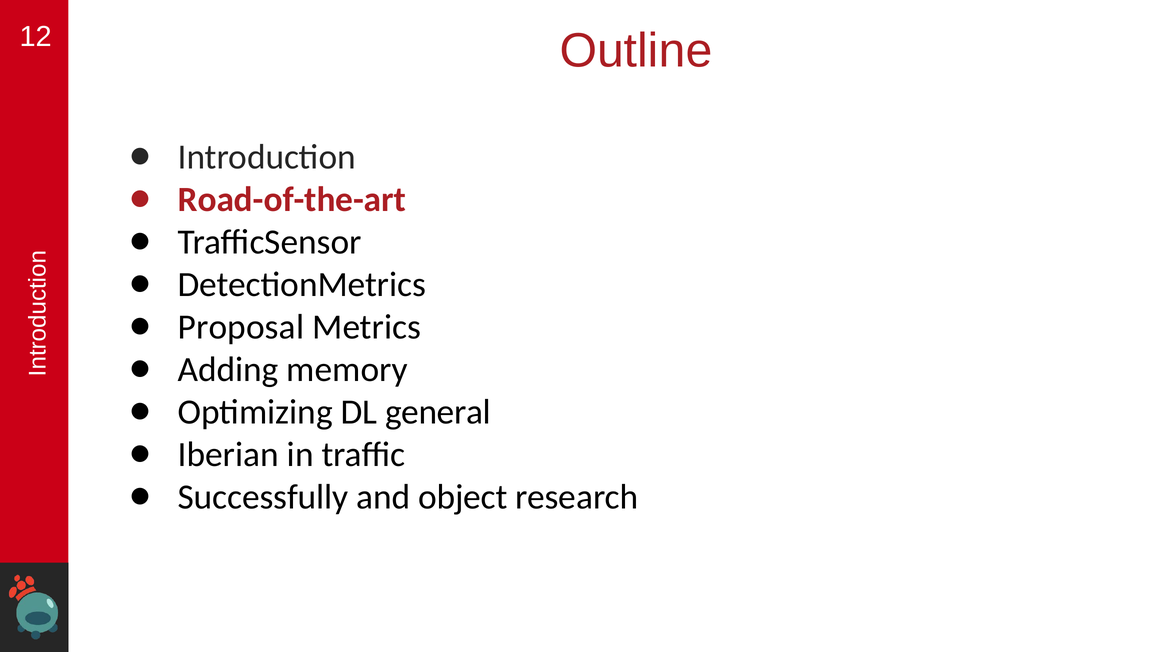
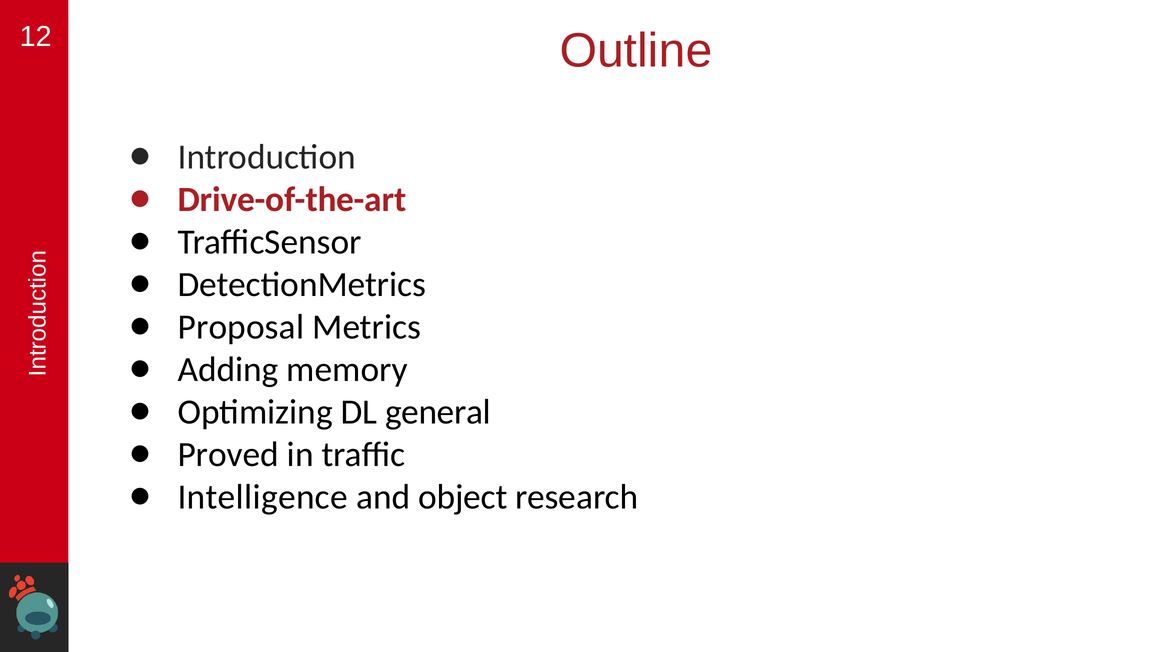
Road-of-the-art: Road-of-the-art -> Drive-of-the-art (292, 199)
Iberian: Iberian -> Proved (228, 454)
Successfully: Successfully -> Intelligence (263, 497)
